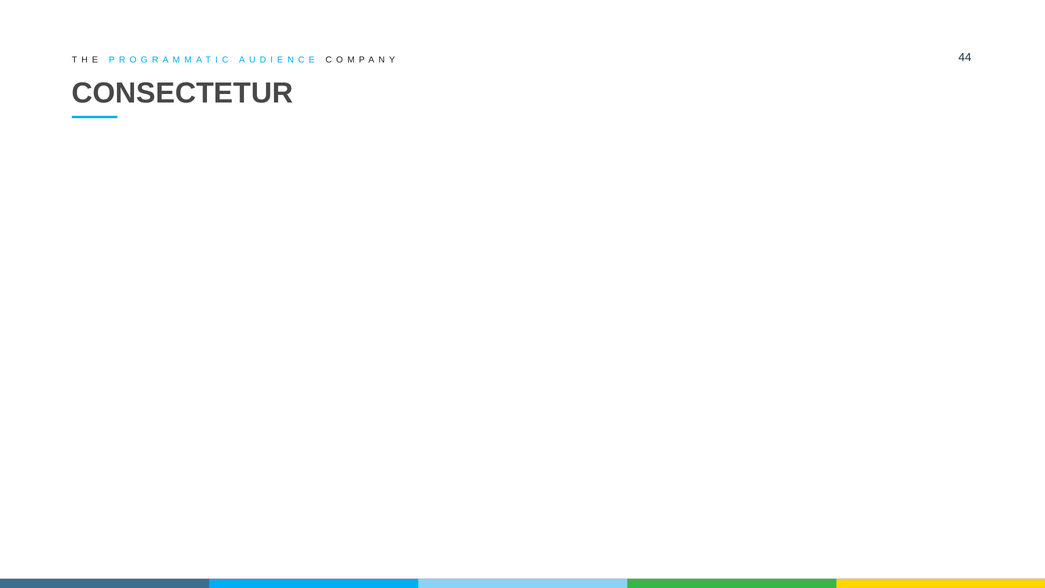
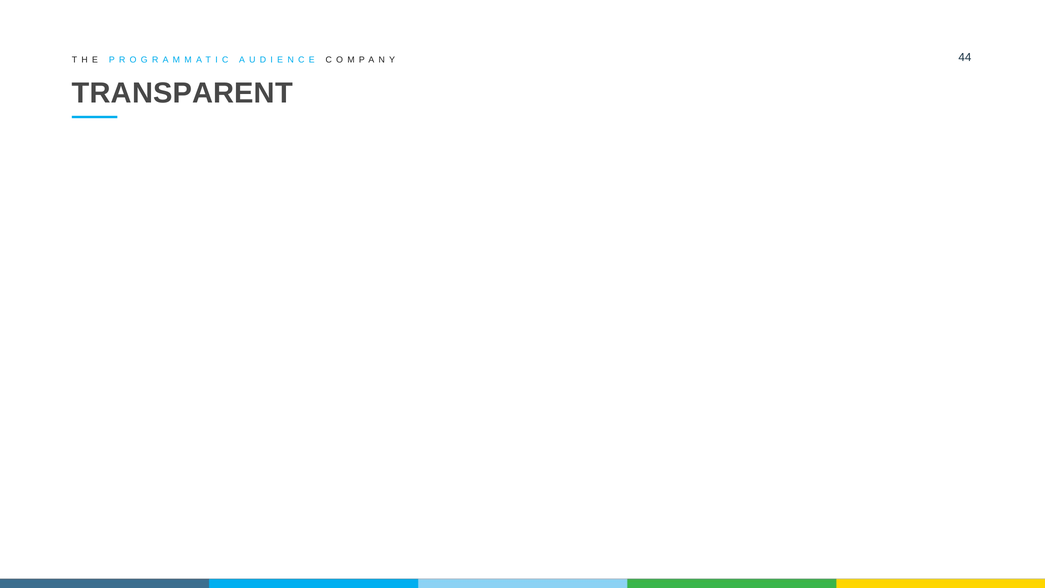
CONSECTETUR: CONSECTETUR -> TRANSPARENT (182, 93)
